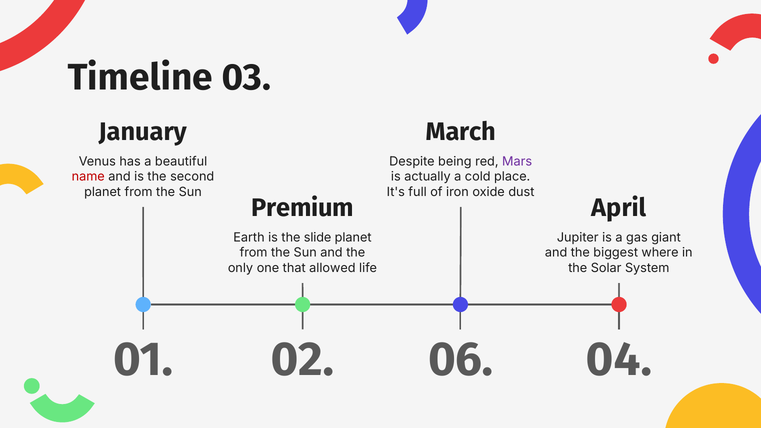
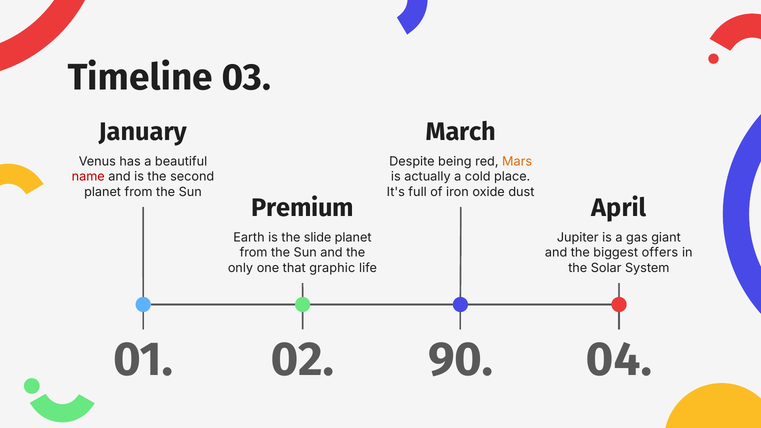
Mars colour: purple -> orange (517, 162)
where: where -> offers (660, 253)
allowed: allowed -> graphic (332, 268)
06: 06 -> 90 (461, 360)
